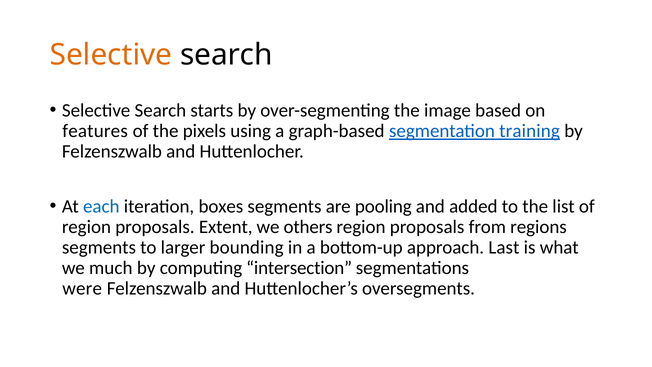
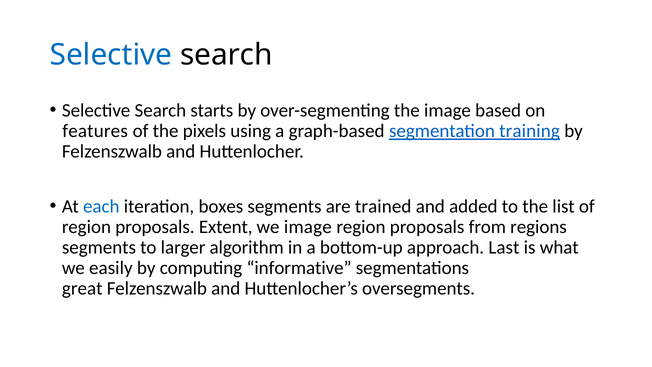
Selective colour: orange -> blue (111, 55)
pooling: pooling -> trained (383, 206)
we others: others -> image (308, 227)
bounding: bounding -> algorithm (247, 247)
much: much -> easily (111, 268)
intersection: intersection -> informative (299, 268)
were: were -> great (82, 288)
